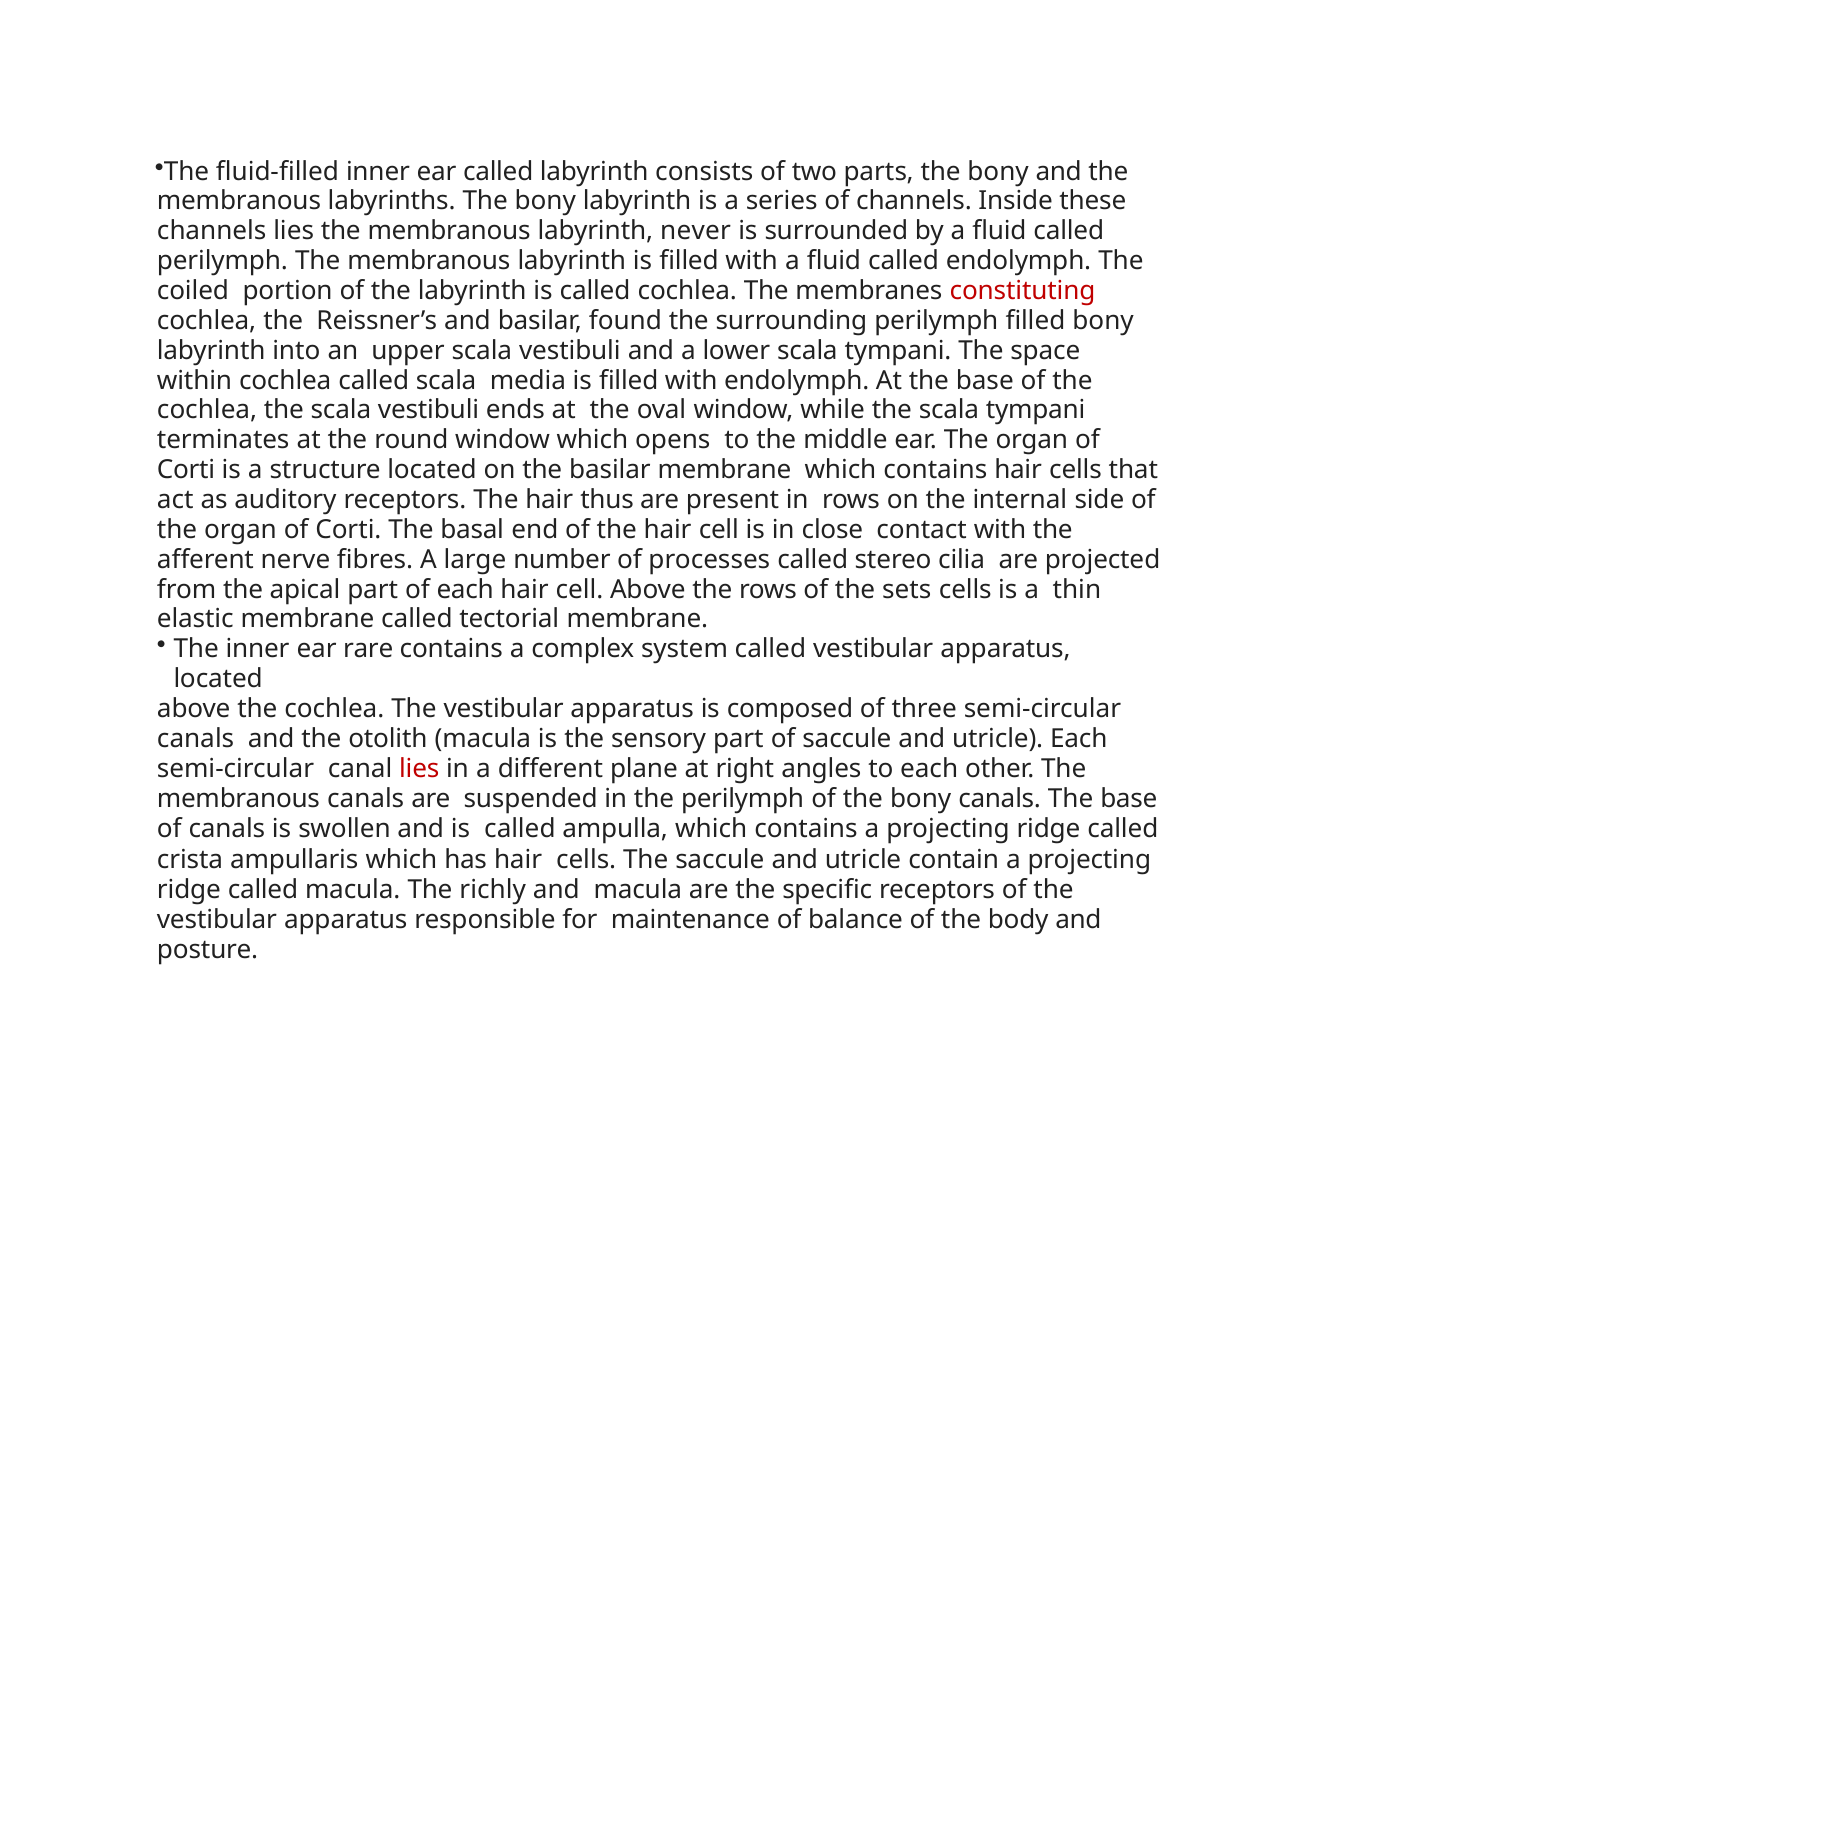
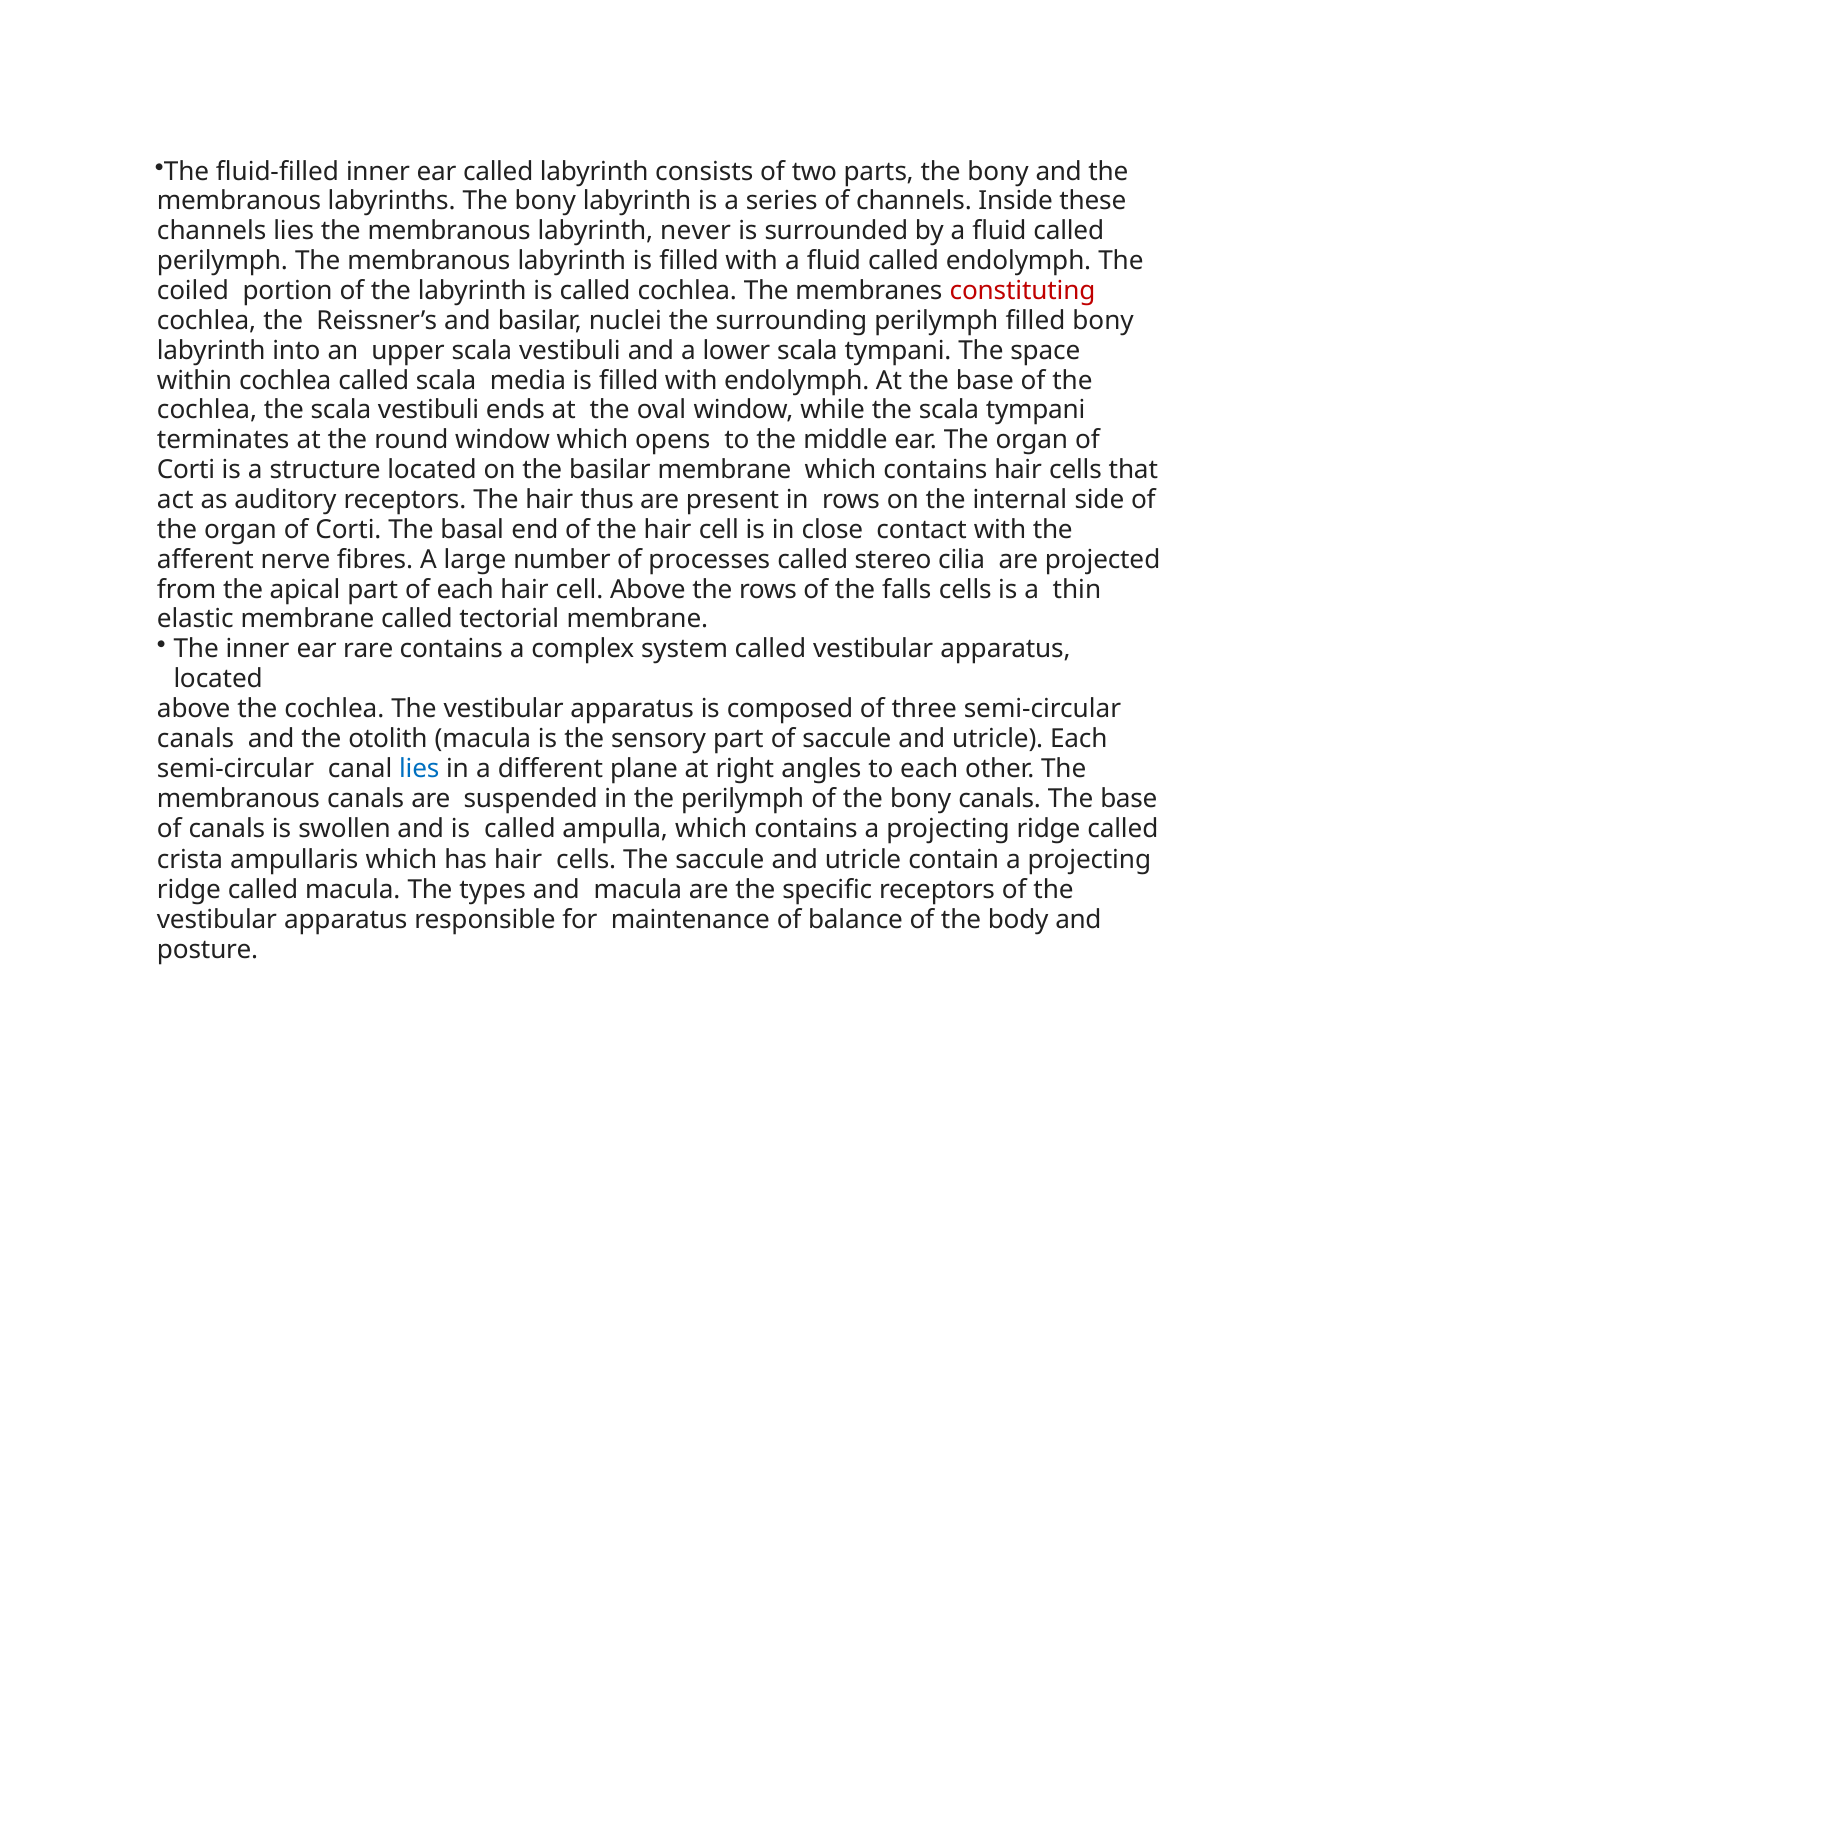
found: found -> nuclei (625, 321)
sets: sets -> falls (907, 589)
lies colour: red -> blue (419, 769)
richly: richly -> types (493, 890)
